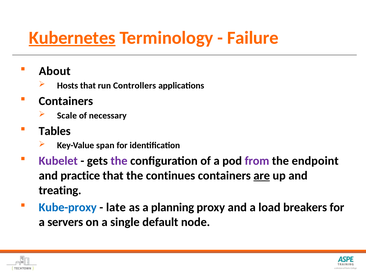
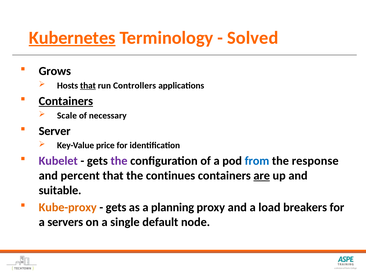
Failure: Failure -> Solved (253, 38)
About: About -> Grows (55, 71)
that underline: none -> present (88, 85)
Containers underline: none -> present (66, 101)
Tables: Tables -> Server (55, 131)
span: span -> price (105, 145)
from colour: purple -> blue (257, 161)
endpoint: endpoint -> response (315, 161)
practice: practice -> percent (80, 175)
treating: treating -> suitable (60, 190)
Kube-proxy colour: blue -> orange (68, 207)
late: late -> gets (116, 207)
